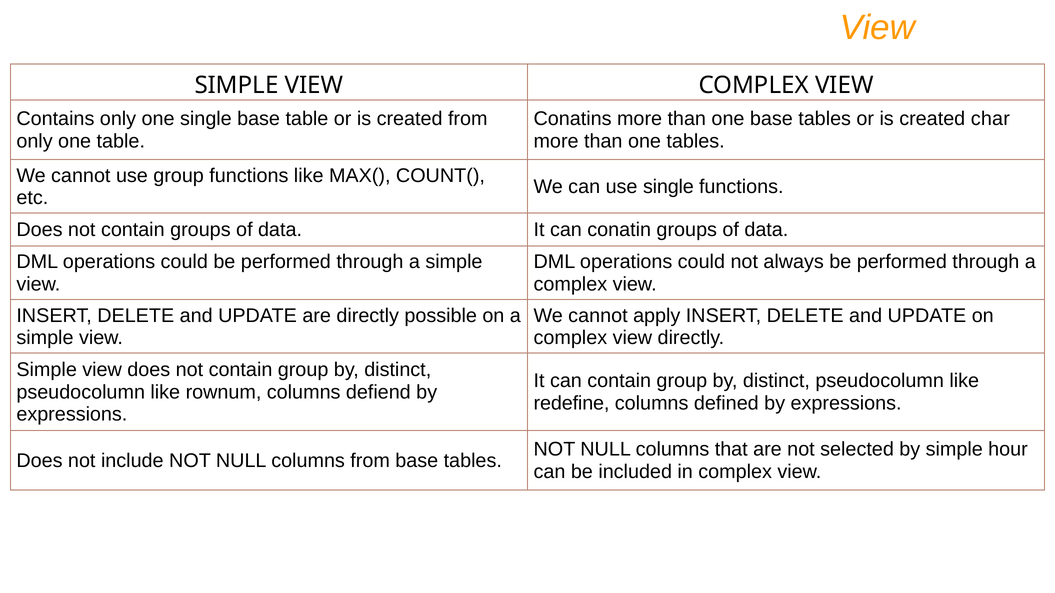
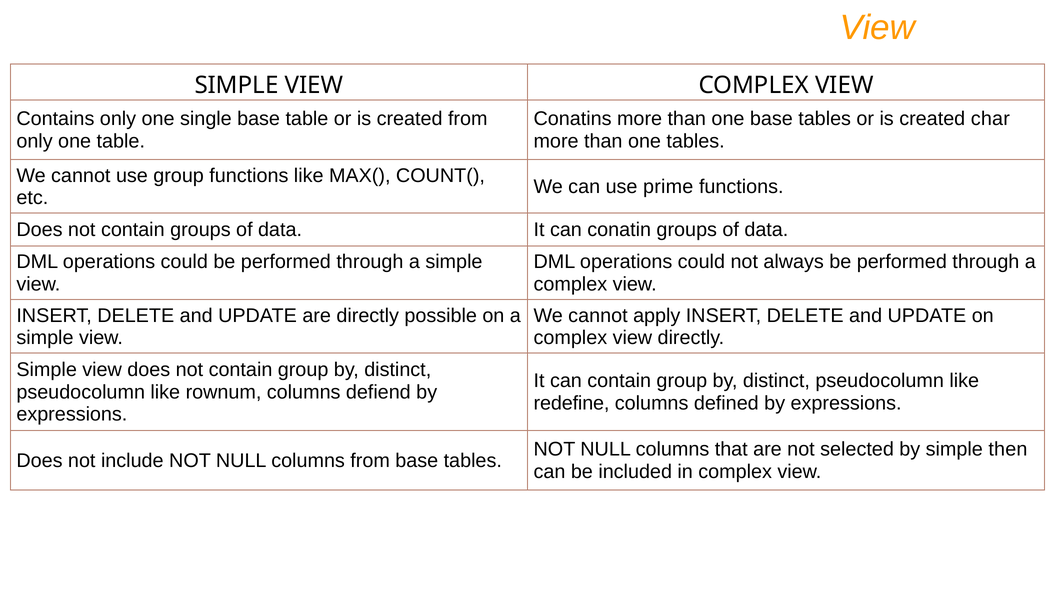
use single: single -> prime (668, 187)
hour: hour -> then (1008, 450)
